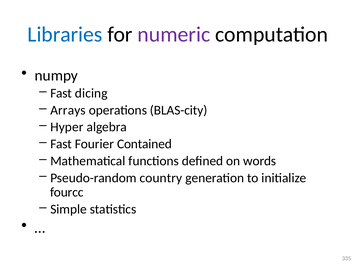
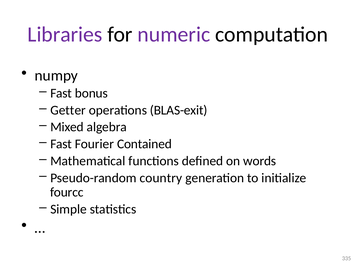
Libraries colour: blue -> purple (65, 34)
dicing: dicing -> bonus (91, 93)
Arrays: Arrays -> Getter (68, 110)
BLAS-city: BLAS-city -> BLAS-exit (179, 110)
Hyper: Hyper -> Mixed (67, 127)
